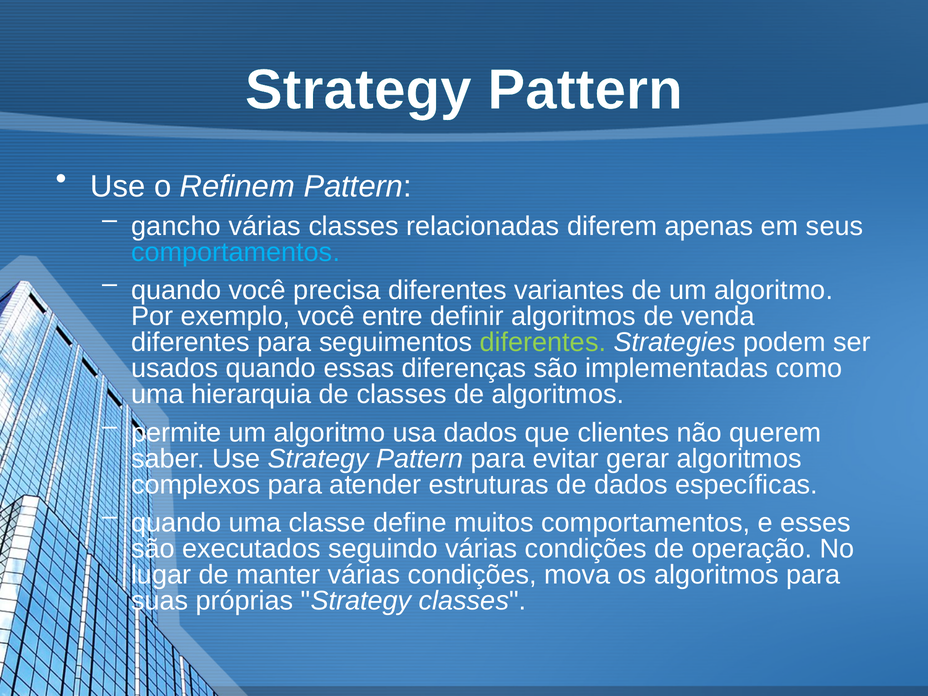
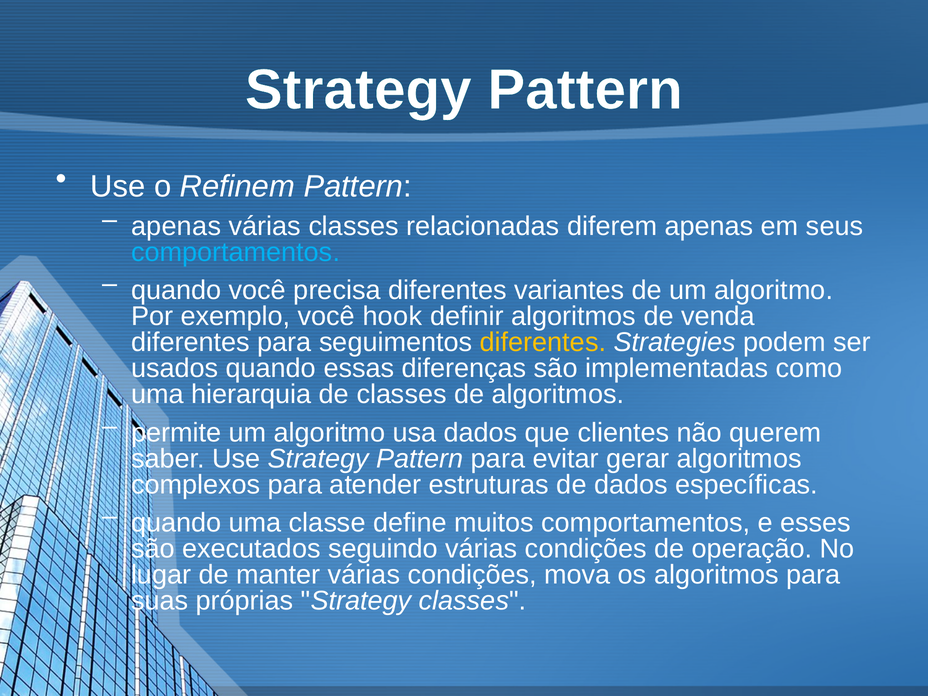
gancho: gancho -> apenas (176, 226)
entre: entre -> hook (392, 316)
diferentes colour: light green -> yellow (543, 342)
